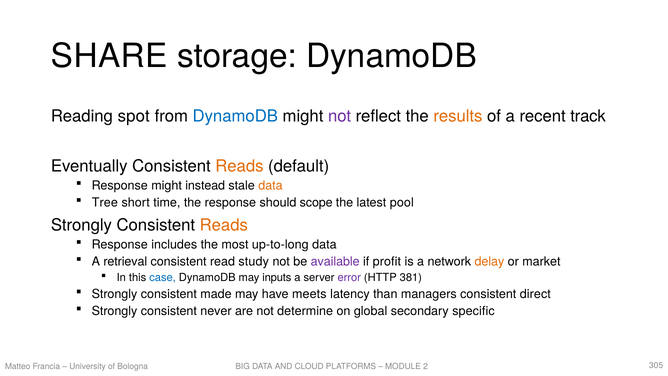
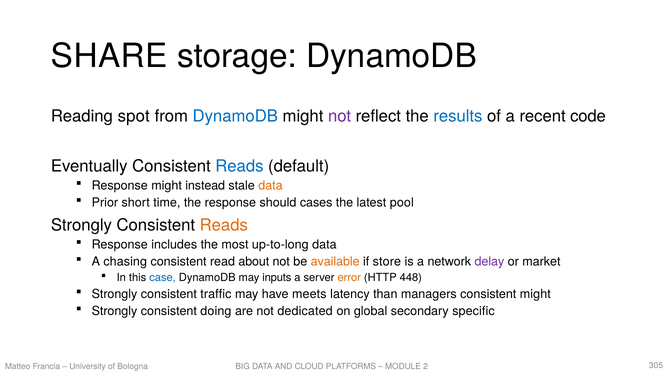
results colour: orange -> blue (458, 116)
track: track -> code (588, 116)
Reads colour: orange -> blue (239, 166)
Tree: Tree -> Prior (105, 202)
scope: scope -> cases (316, 202)
retrieval: retrieval -> chasing (125, 261)
study: study -> about (254, 261)
available colour: purple -> orange (335, 261)
profit: profit -> store (387, 261)
delay colour: orange -> purple (489, 261)
error colour: purple -> orange (349, 278)
381: 381 -> 448 (411, 278)
made: made -> traffic (216, 294)
consistent direct: direct -> might (535, 294)
never: never -> doing (216, 311)
determine: determine -> dedicated (305, 311)
